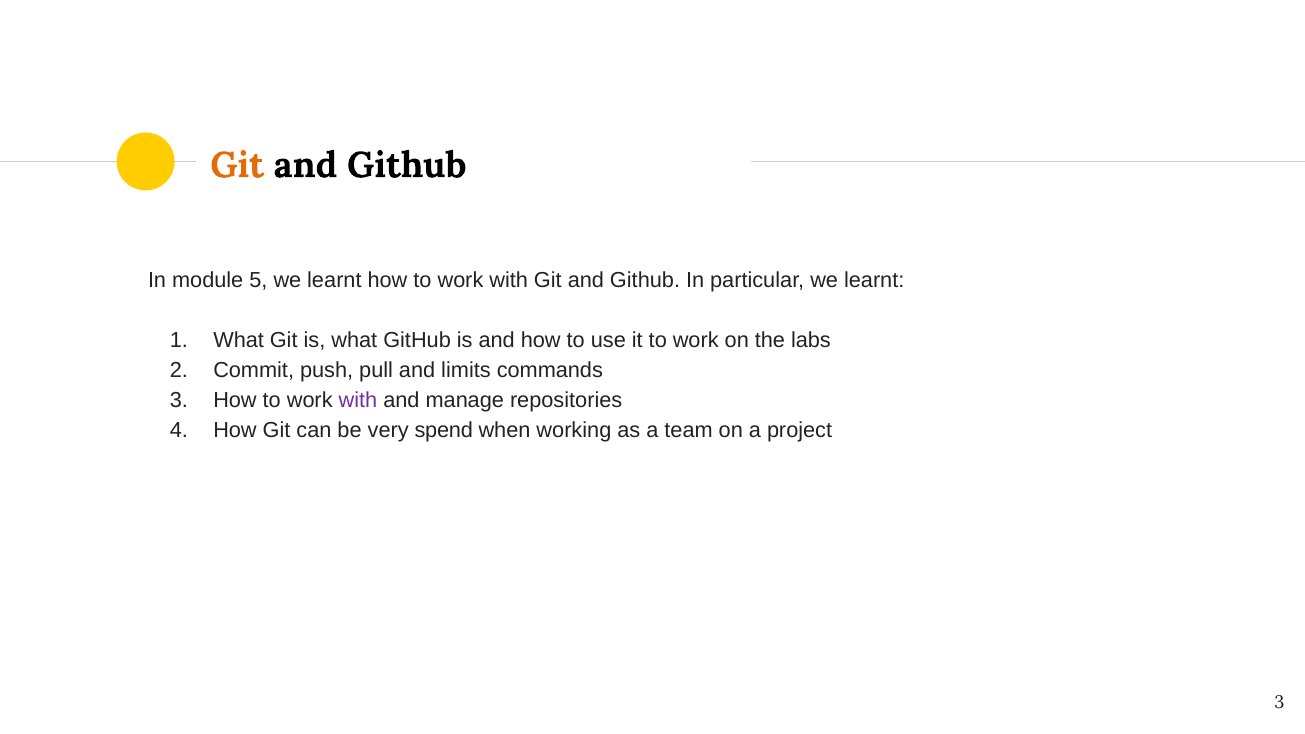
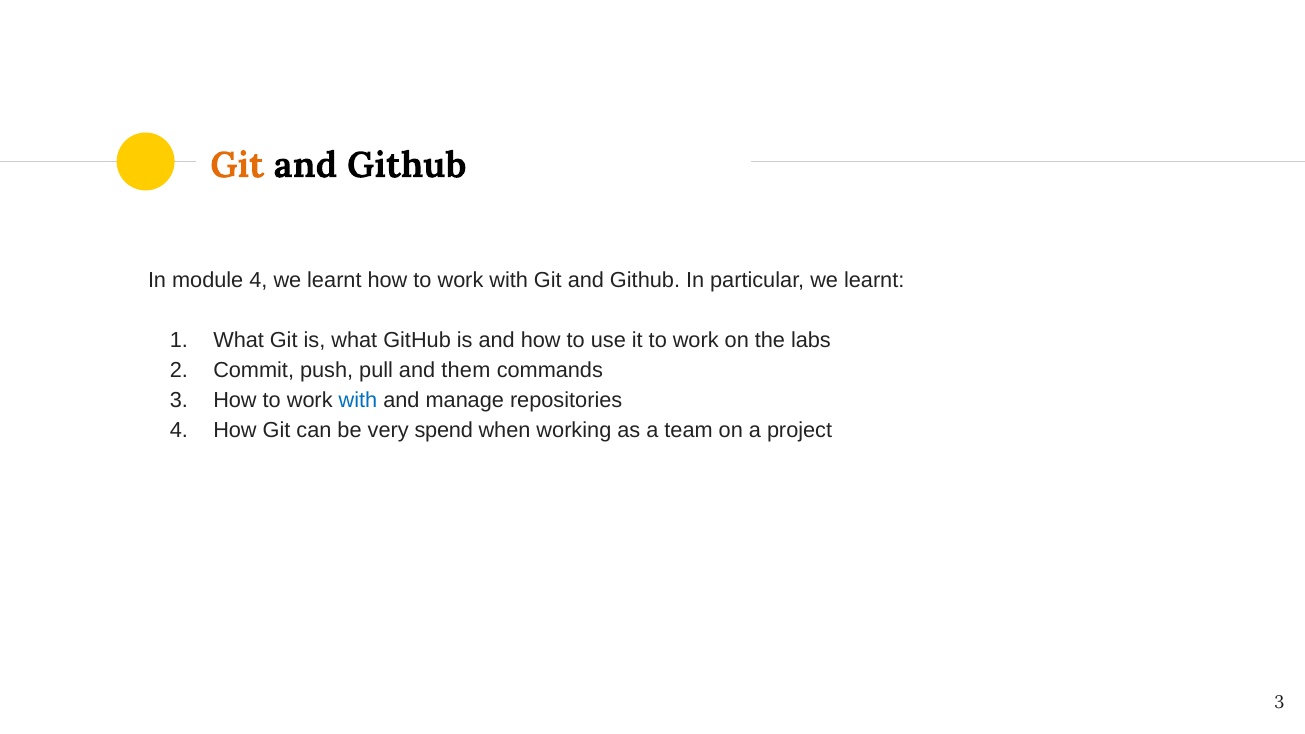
module 5: 5 -> 4 (258, 280)
limits: limits -> them (466, 370)
with colour: purple -> blue (358, 400)
